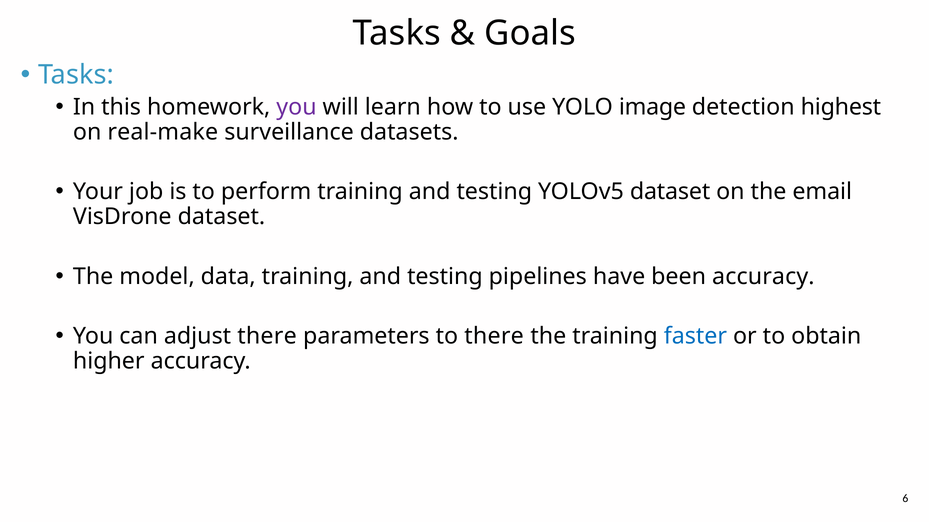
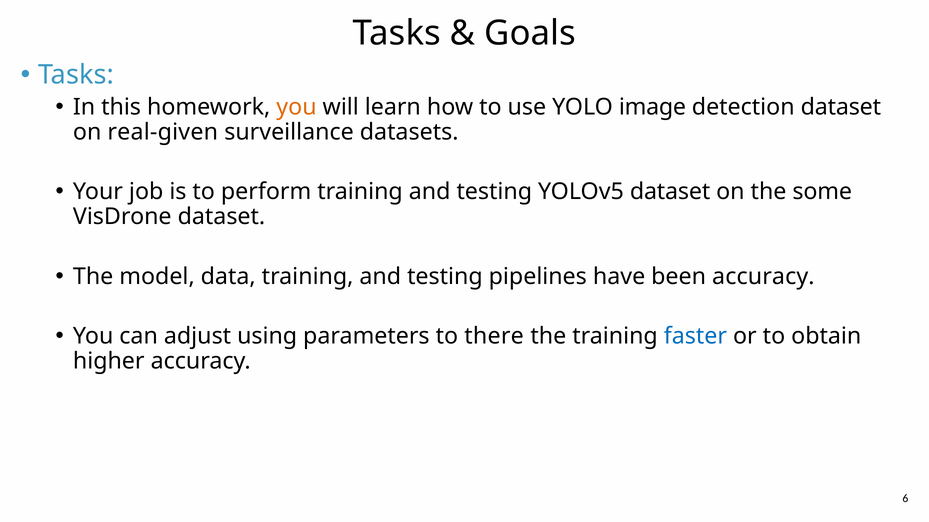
you colour: purple -> orange (296, 107)
detection highest: highest -> dataset (841, 107)
real-make: real-make -> real-given (163, 132)
email: email -> some (822, 192)
adjust there: there -> using (267, 337)
